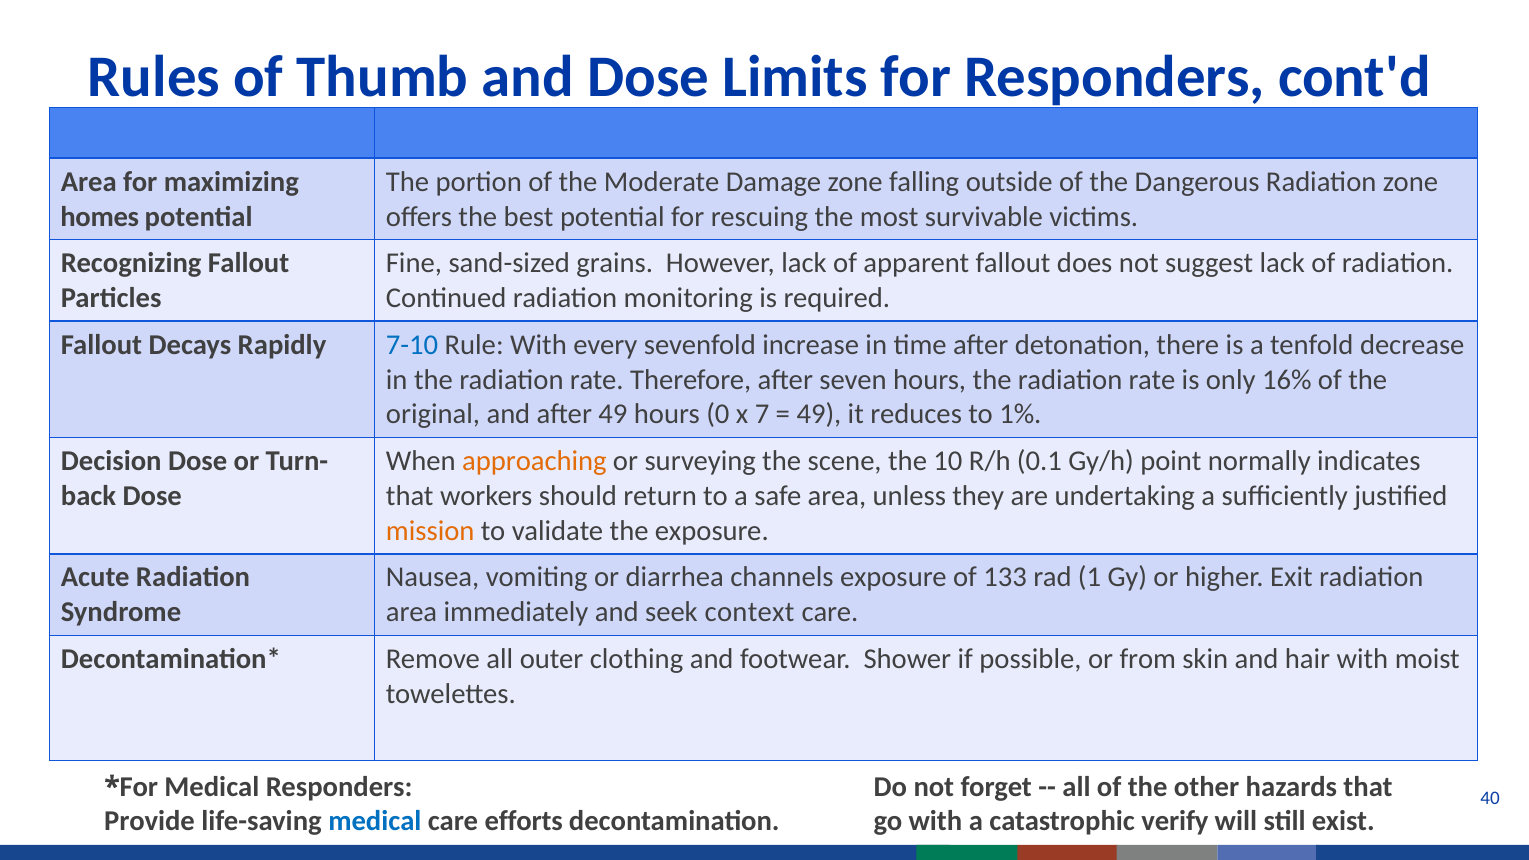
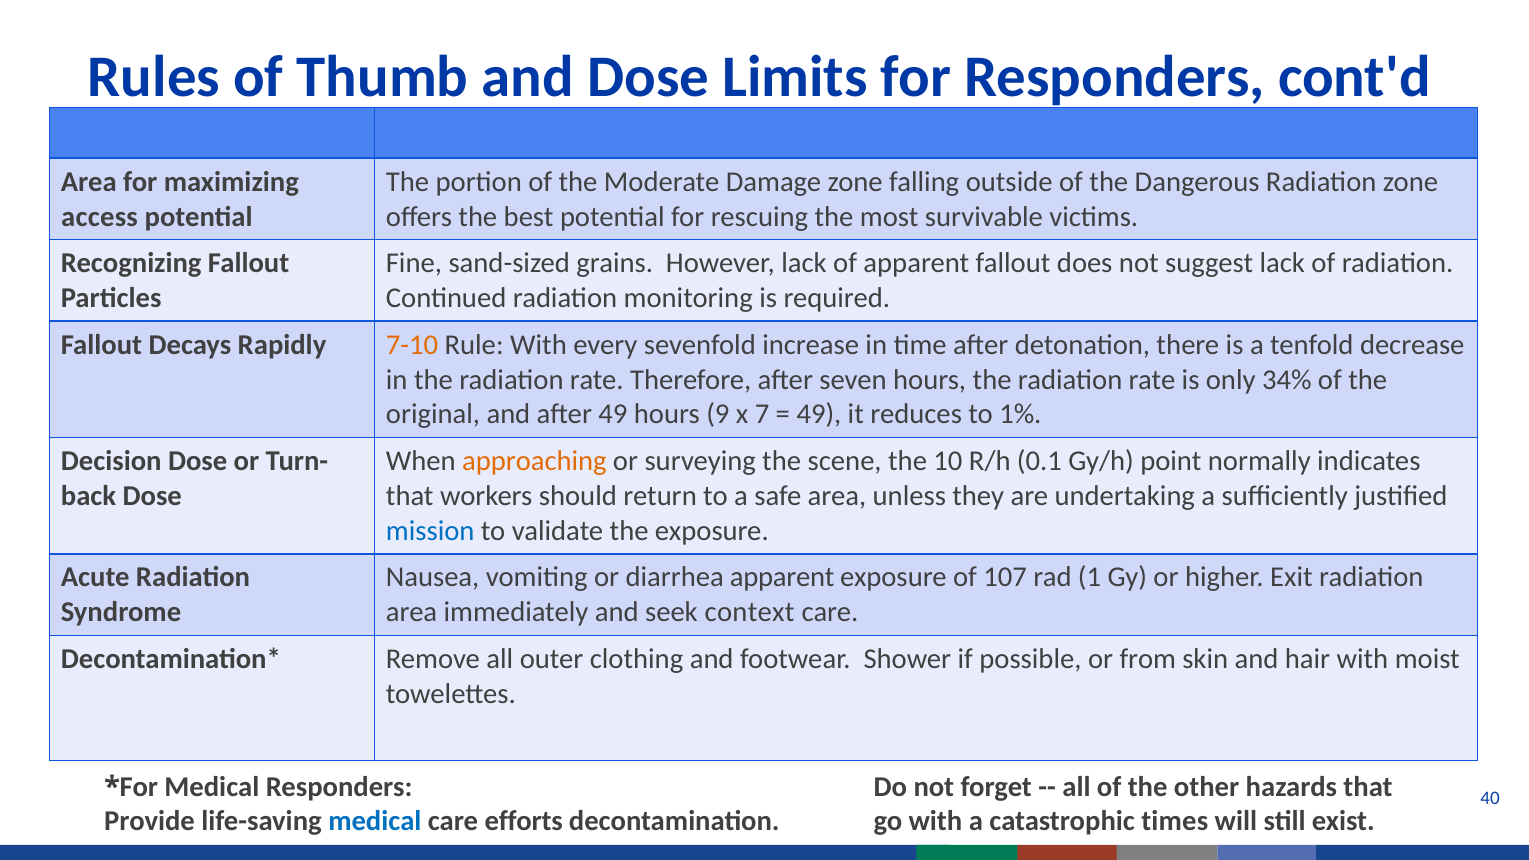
homes: homes -> access (99, 217)
7-10 colour: blue -> orange (412, 345)
16%: 16% -> 34% (1287, 380)
0: 0 -> 9 (718, 415)
mission colour: orange -> blue (430, 531)
diarrhea channels: channels -> apparent (782, 578)
133: 133 -> 107 (1005, 578)
verify: verify -> times (1175, 821)
